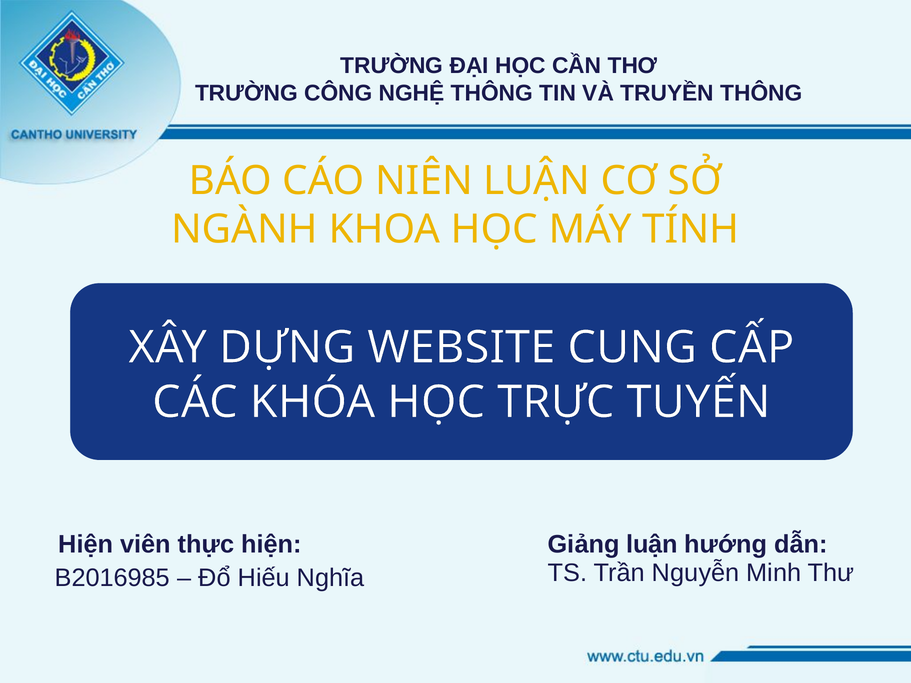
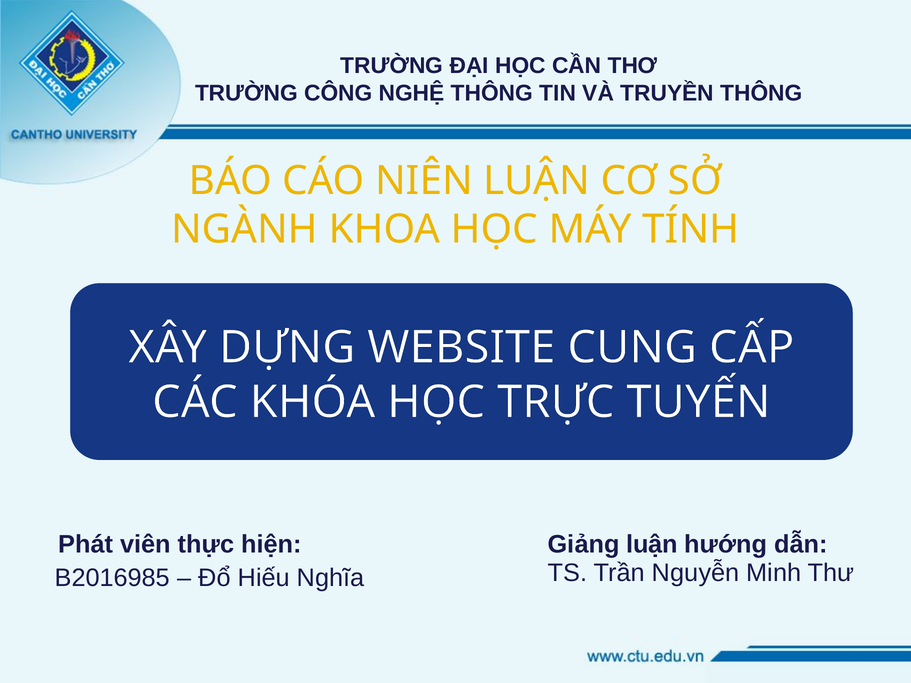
Hiện: Hiện -> Phát (86, 545)
